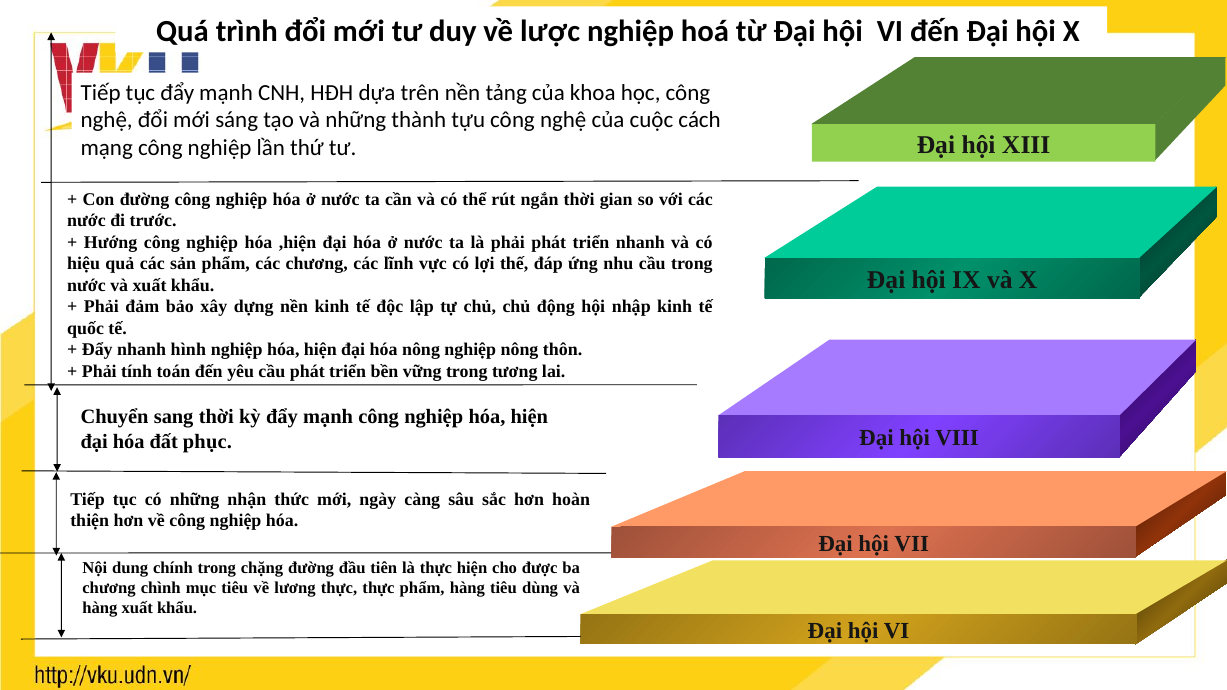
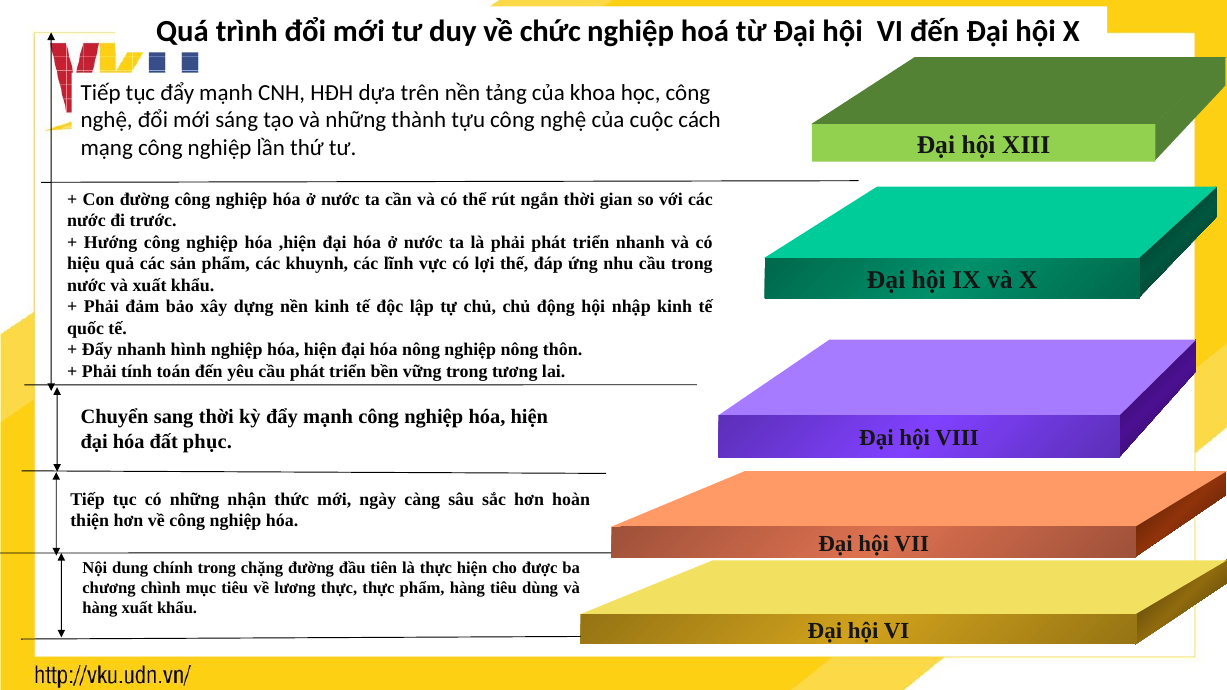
lược: lược -> chức (550, 32)
các chương: chương -> khuynh (317, 264)
